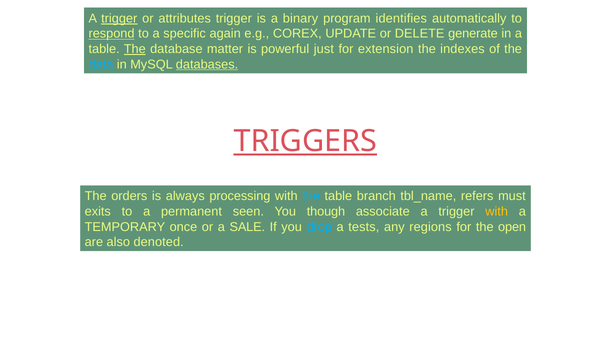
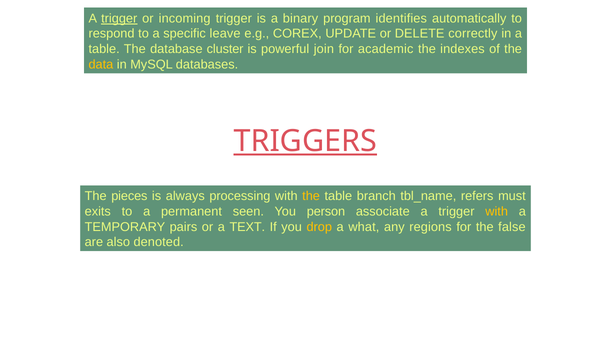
attributes: attributes -> incoming (185, 18)
respond underline: present -> none (112, 34)
again: again -> leave (225, 34)
generate: generate -> correctly (473, 34)
The underline: present -> none (135, 49)
matter: matter -> cluster (225, 49)
just: just -> join (324, 49)
extension: extension -> academic (386, 49)
data colour: light blue -> yellow (101, 64)
databases underline: present -> none (207, 64)
orders: orders -> pieces (129, 196)
the colour: light blue -> yellow (311, 196)
though: though -> person (326, 211)
once: once -> pairs (183, 227)
SALE: SALE -> TEXT (247, 227)
drop colour: light blue -> yellow (319, 227)
tests: tests -> what (364, 227)
open: open -> false (512, 227)
